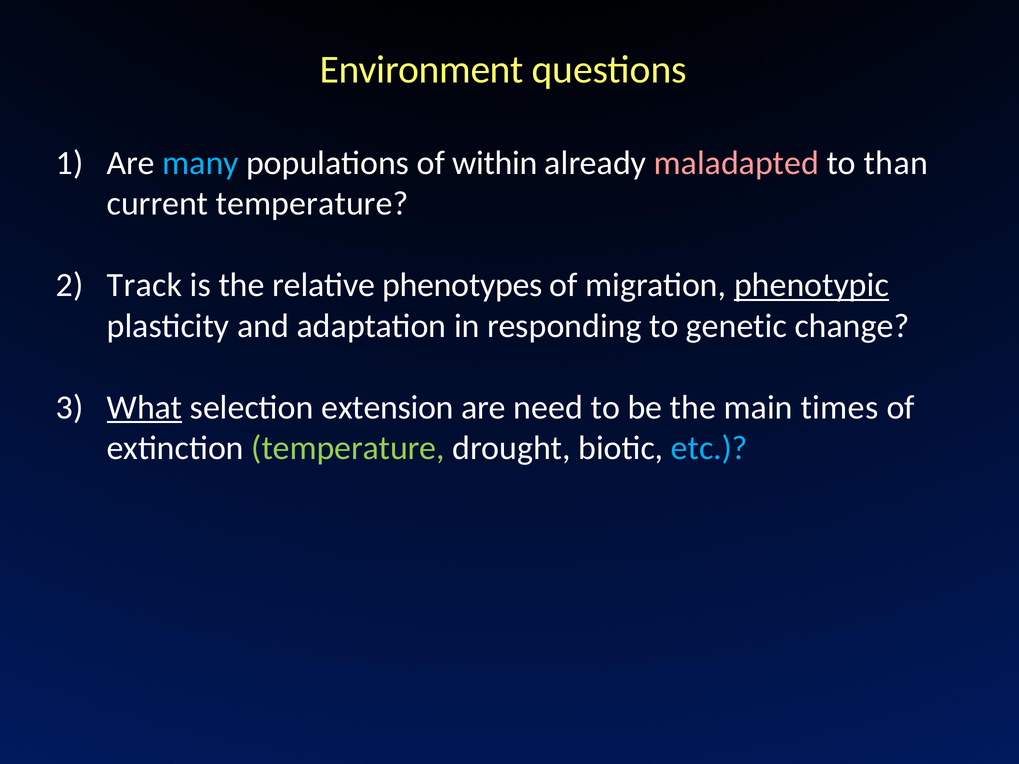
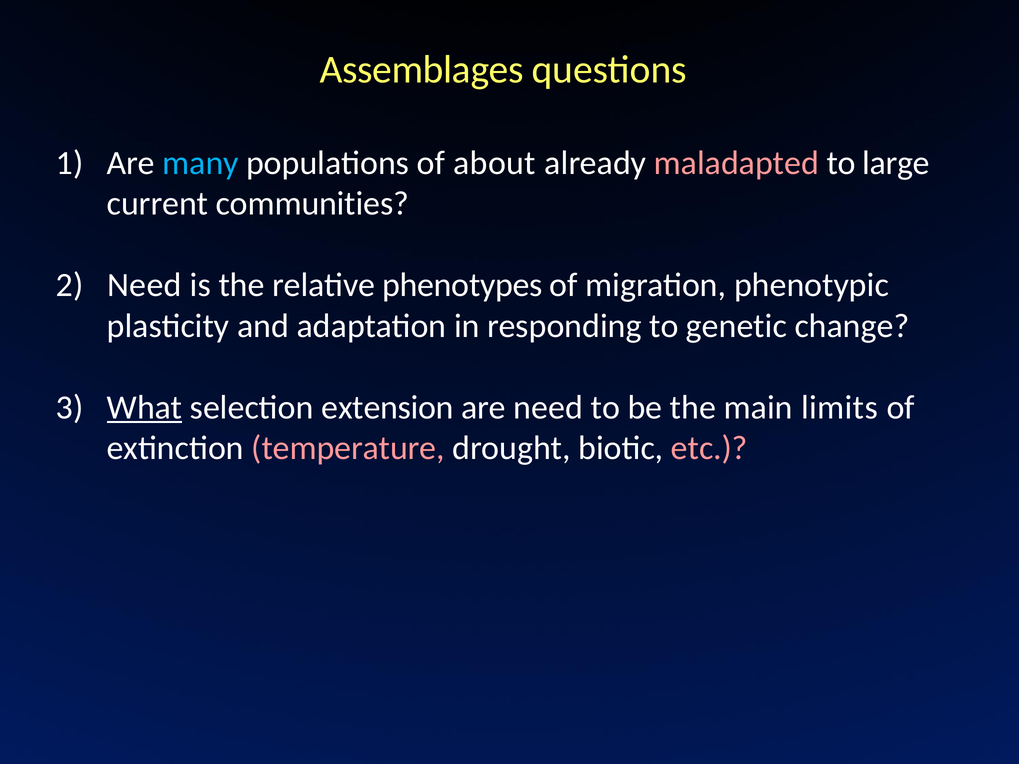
Environment: Environment -> Assemblages (422, 70)
within: within -> about (495, 163)
than: than -> large (896, 163)
current temperature: temperature -> communities (312, 204)
Track: Track -> Need (144, 285)
phenotypic underline: present -> none (811, 285)
times: times -> limits (839, 408)
temperature colour: light green -> pink (348, 448)
etc colour: light blue -> pink (709, 448)
